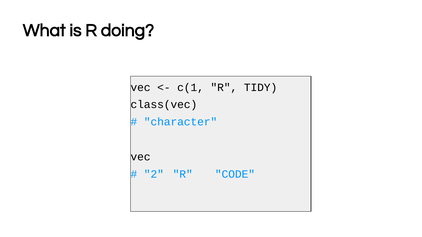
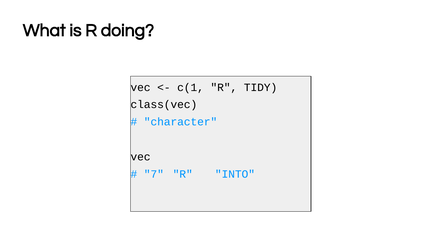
2: 2 -> 7 (154, 174)
CODE: CODE -> INTO (235, 174)
